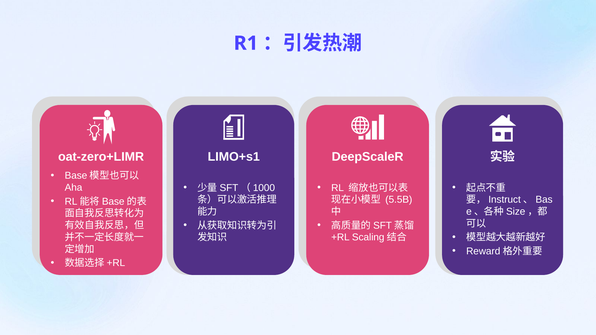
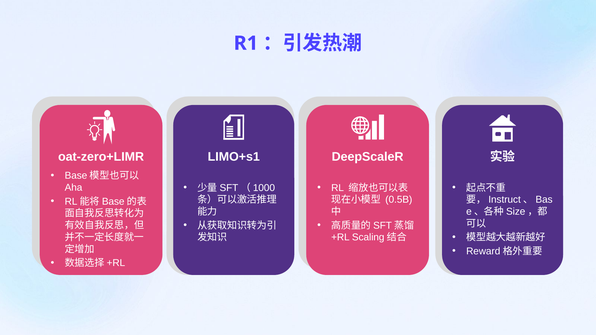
5.5B: 5.5B -> 0.5B (399, 200)
